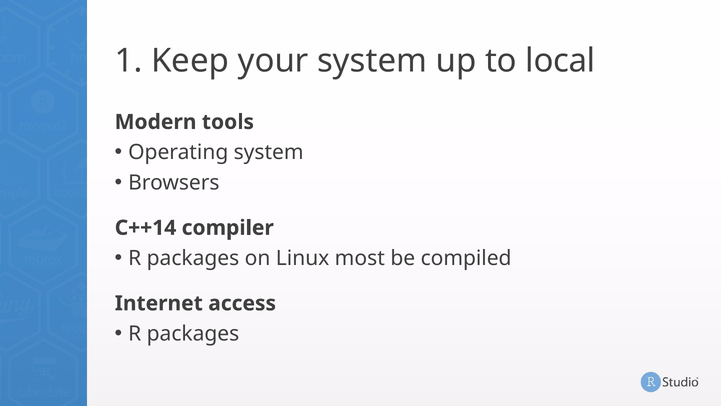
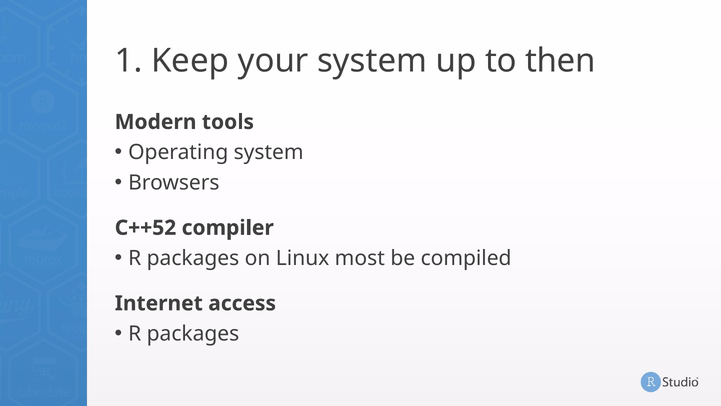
local: local -> then (560, 61)
C++14: C++14 -> C++52 (145, 228)
